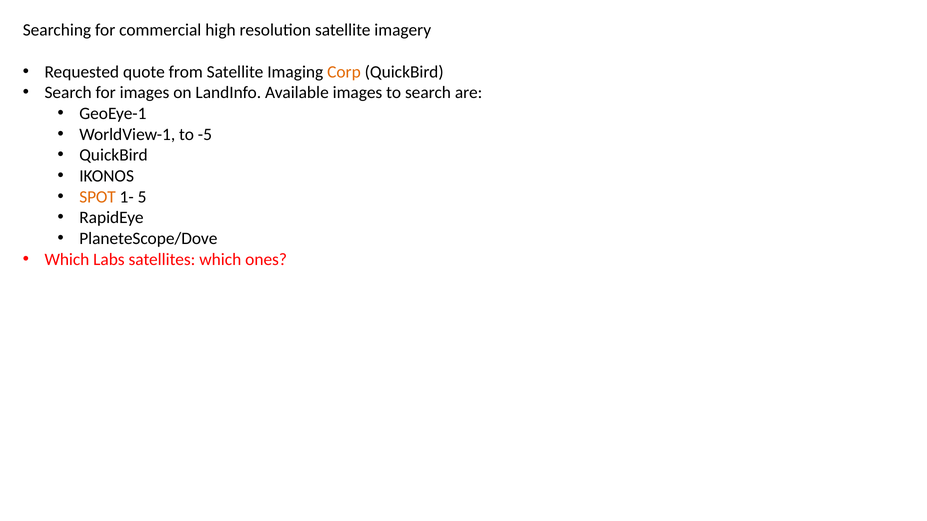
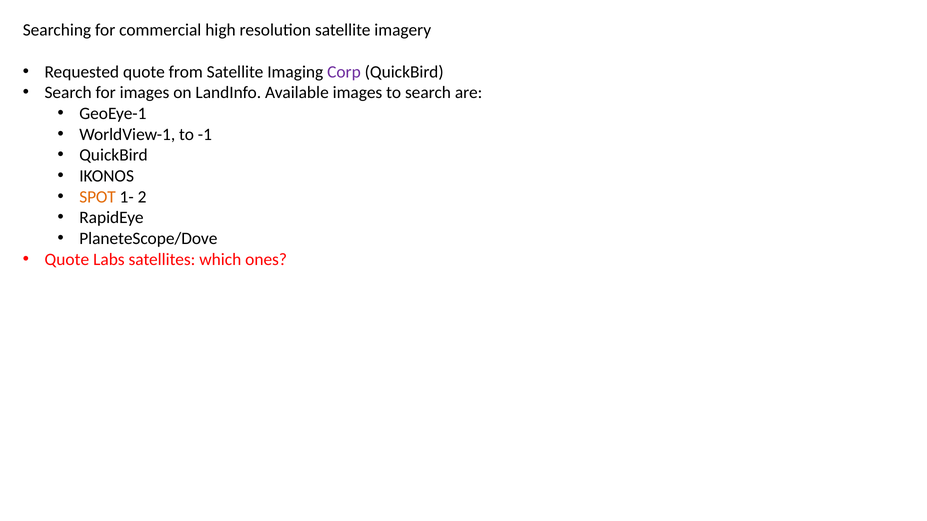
Corp colour: orange -> purple (344, 72)
-5: -5 -> -1 (205, 134)
5: 5 -> 2 (142, 197)
Which: Which -> Quote (67, 260)
